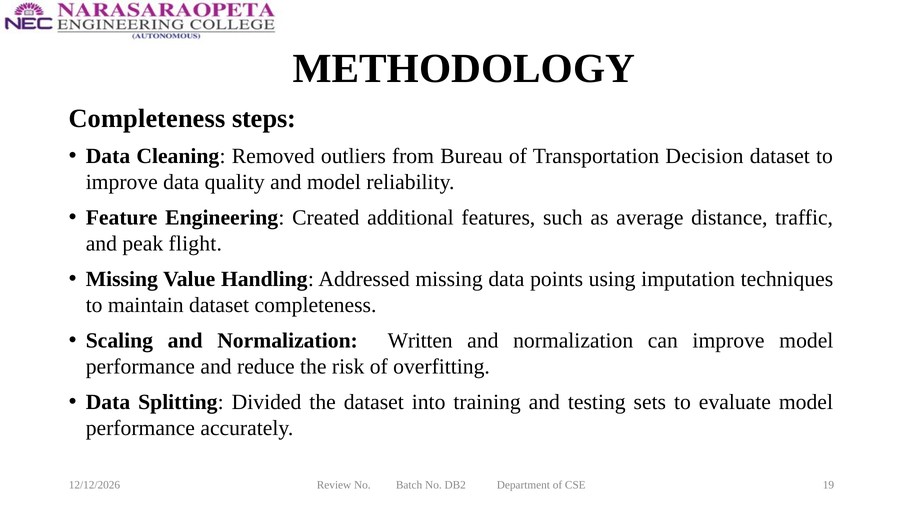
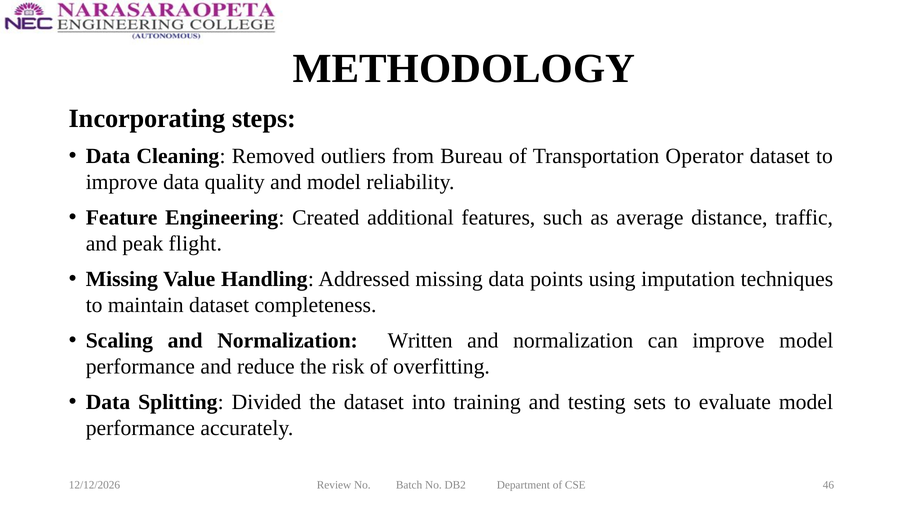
Completeness: Completeness -> Incorporating (147, 118)
Decision: Decision -> Operator (704, 156)
19: 19 -> 46 (828, 485)
